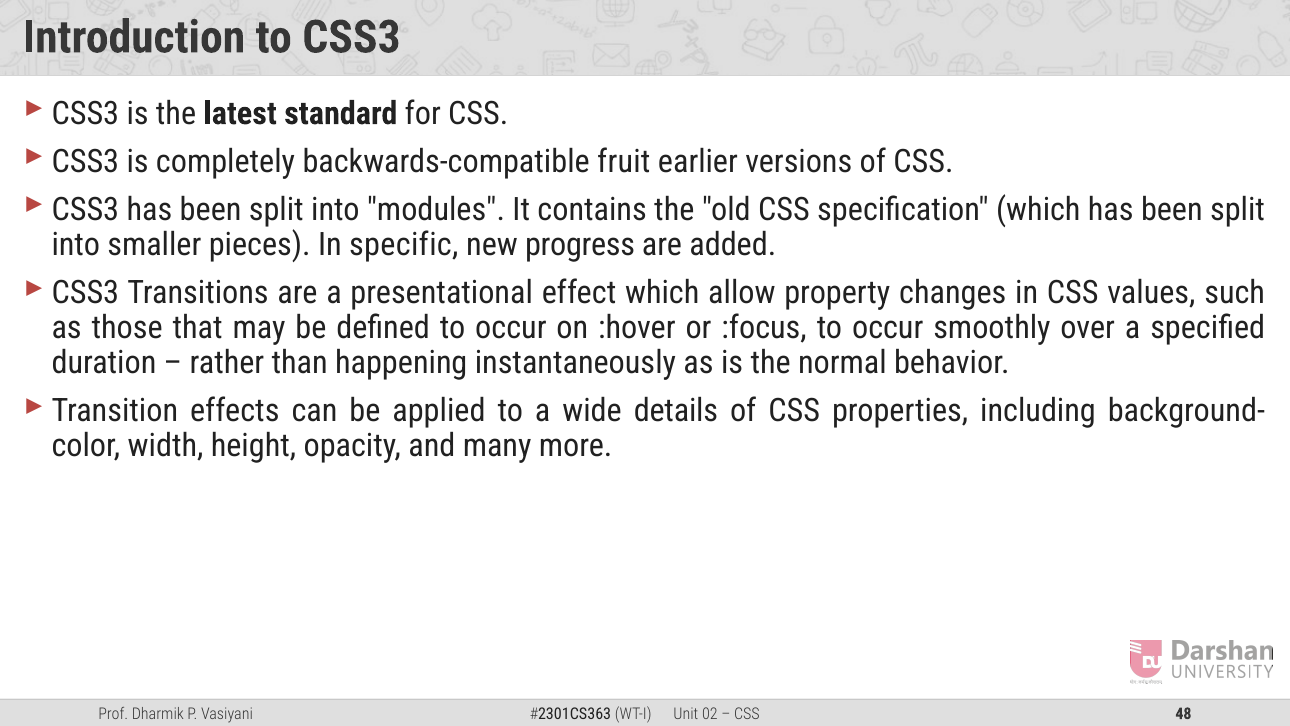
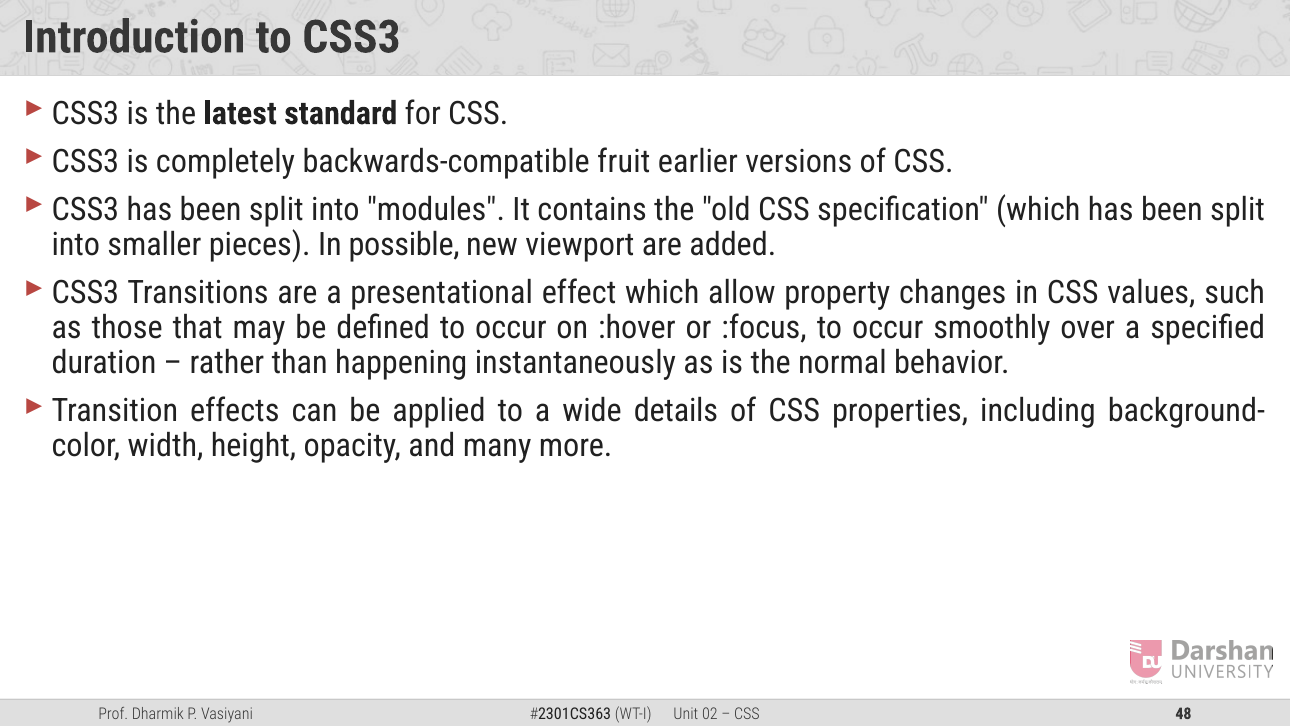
specific: specific -> possible (404, 245)
progress: progress -> viewport (580, 245)
